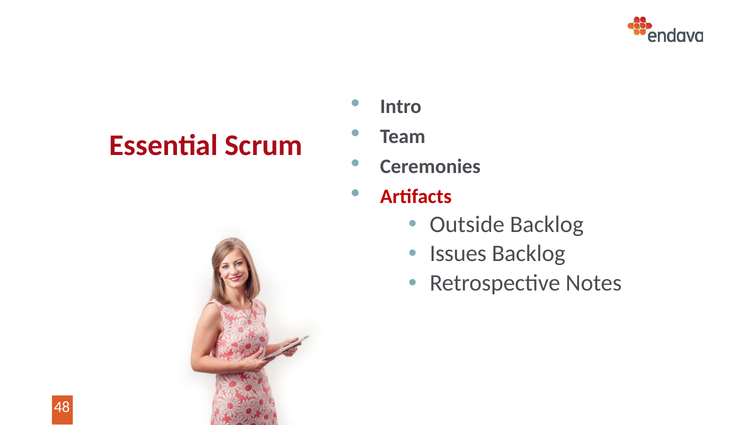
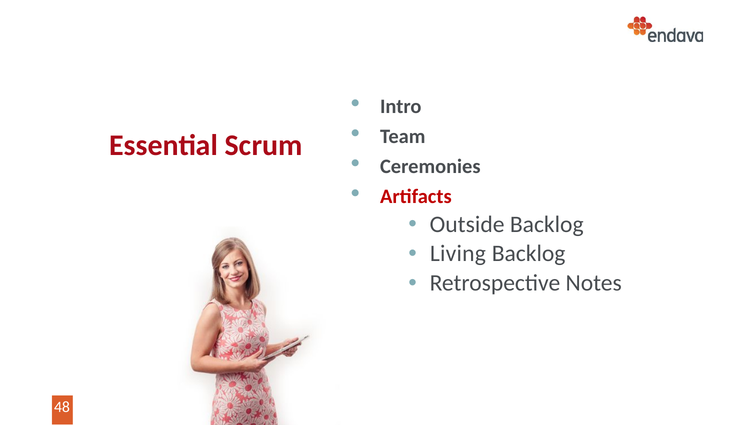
Issues: Issues -> Living (458, 254)
